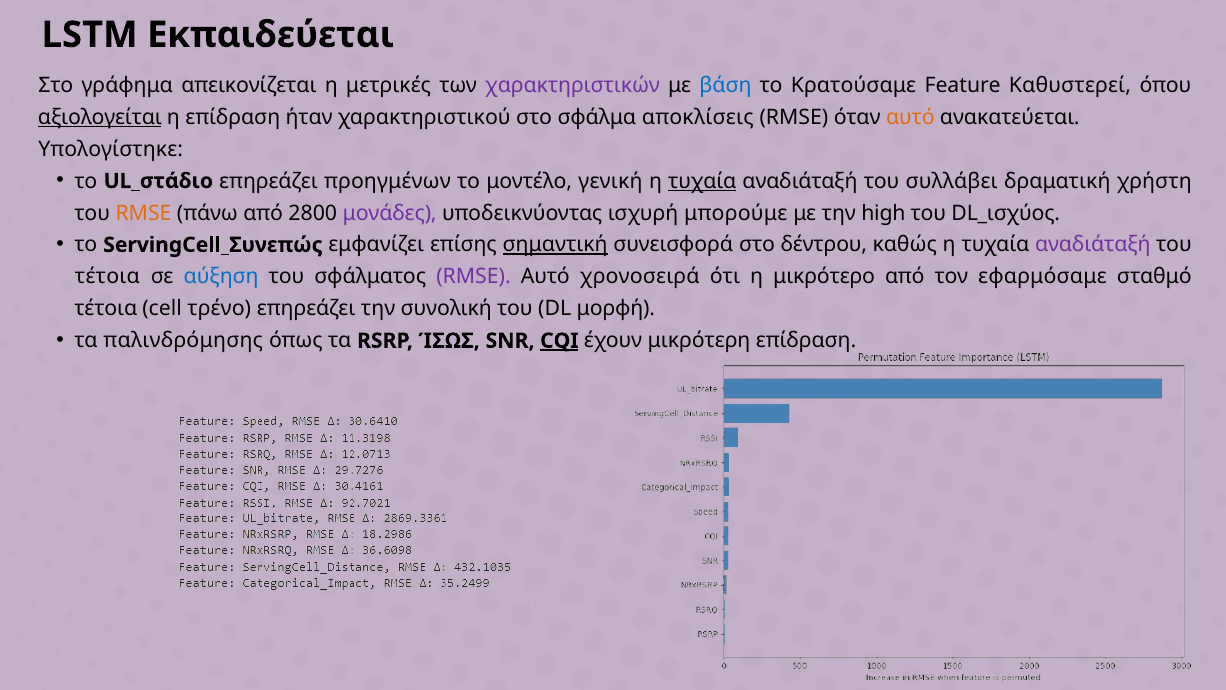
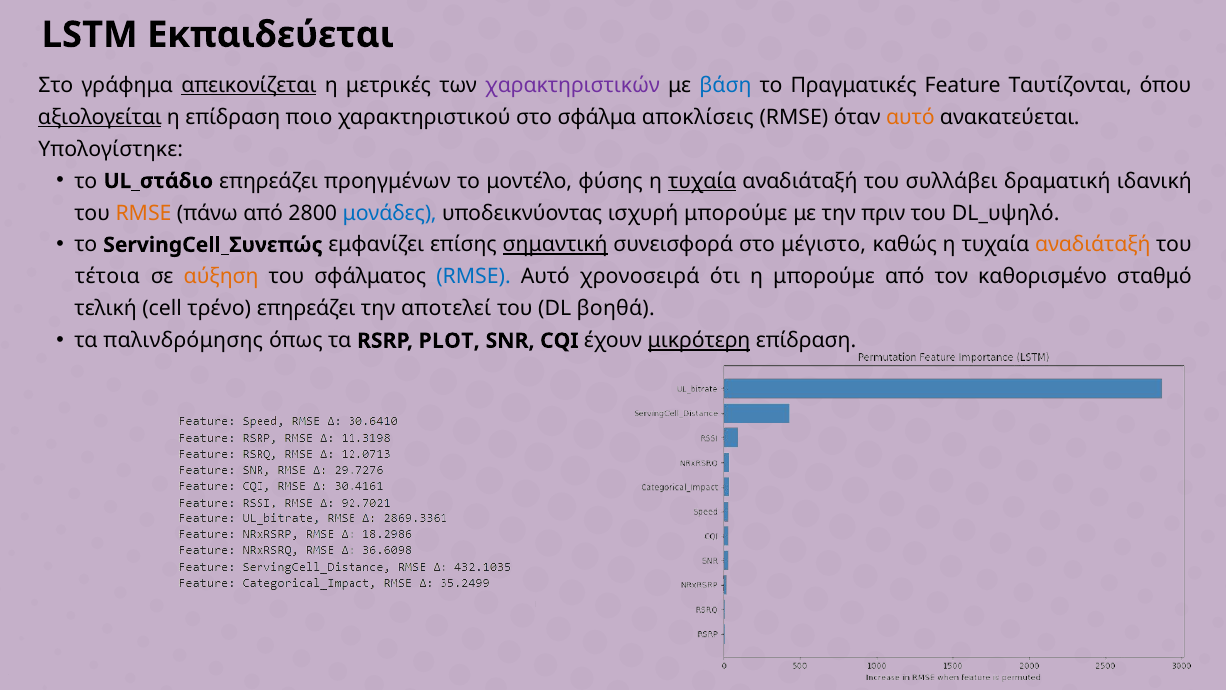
απεικονίζεται underline: none -> present (249, 85)
Κρατούσαμε: Κρατούσαμε -> Πραγματικές (854, 85)
Καθυστερεί: Καθυστερεί -> Ταυτίζονται (1070, 85)
ήταν: ήταν -> ποιο (309, 117)
γενική: γενική -> φύσης (611, 181)
χρήστη: χρήστη -> ιδανική (1154, 181)
μονάδες colour: purple -> blue (390, 213)
high: high -> πριν (883, 213)
DL_ισχύος: DL_ισχύος -> DL_υψηλό (1006, 213)
δέντρου: δέντρου -> μέγιστο (824, 245)
αναδιάταξή colour: purple -> orange (1093, 245)
αύξηση colour: blue -> orange (221, 277)
RMSE colour: purple -> blue (474, 277)
η μικρότερο: μικρότερο -> μπορούμε (824, 277)
εφαρμόσαμε: εφαρμόσαμε -> καθορισμένο (1043, 277)
τέτοια: τέτοια -> τελική (106, 309)
συνολική: συνολική -> αποτελεί (446, 309)
μορφή: μορφή -> βοηθά (616, 309)
ΊΣΩΣ: ΊΣΩΣ -> PLOT (449, 341)
CQI underline: present -> none (559, 341)
μικρότερη underline: none -> present (699, 341)
